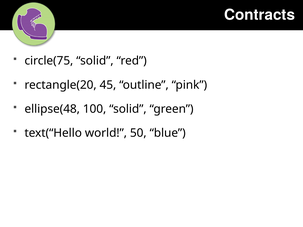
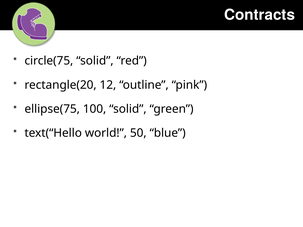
45: 45 -> 12 (108, 85)
ellipse(48: ellipse(48 -> ellipse(75 (52, 109)
